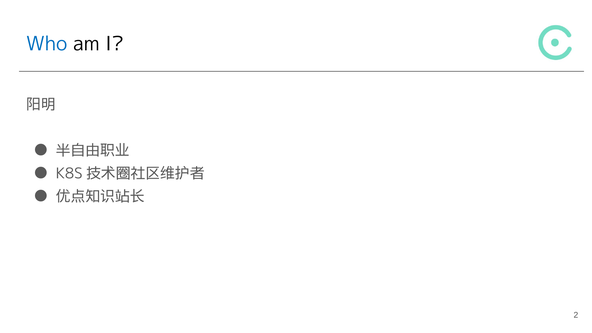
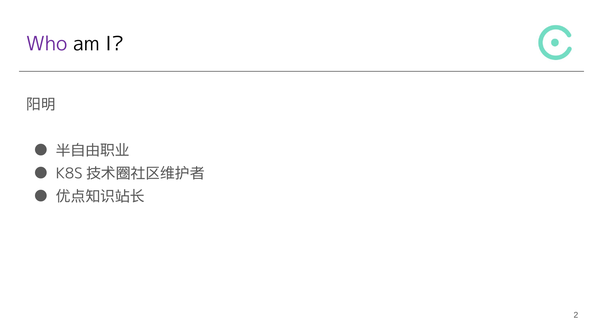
Who colour: blue -> purple (47, 44)
